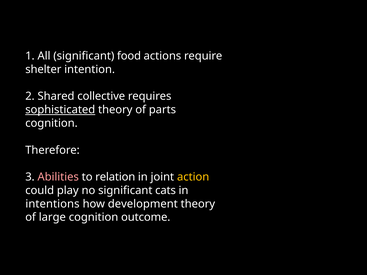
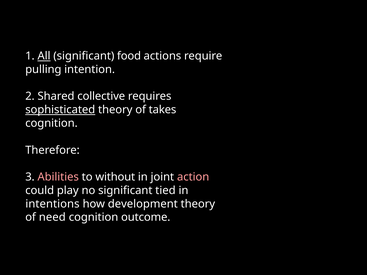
All underline: none -> present (44, 56)
shelter: shelter -> pulling (43, 69)
parts: parts -> takes (162, 110)
relation: relation -> without (115, 177)
action colour: yellow -> pink (193, 177)
cats: cats -> tied (165, 191)
large: large -> need (52, 217)
